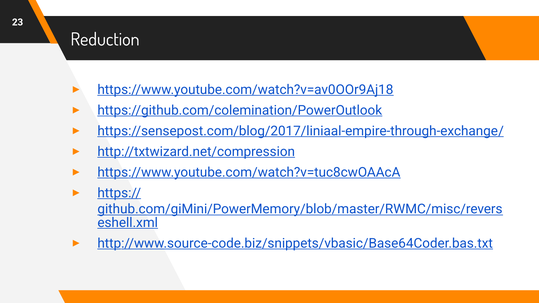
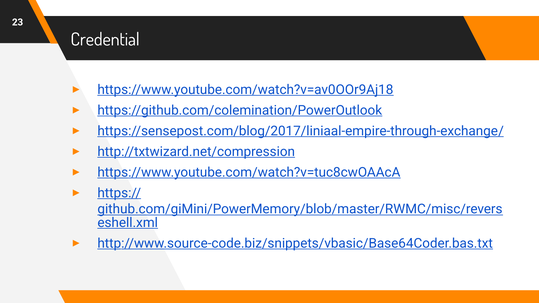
Reduction: Reduction -> Credential (105, 40)
